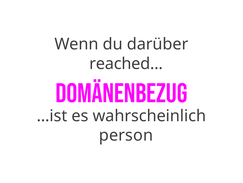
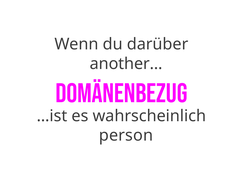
reached…: reached… -> another… (126, 63)
